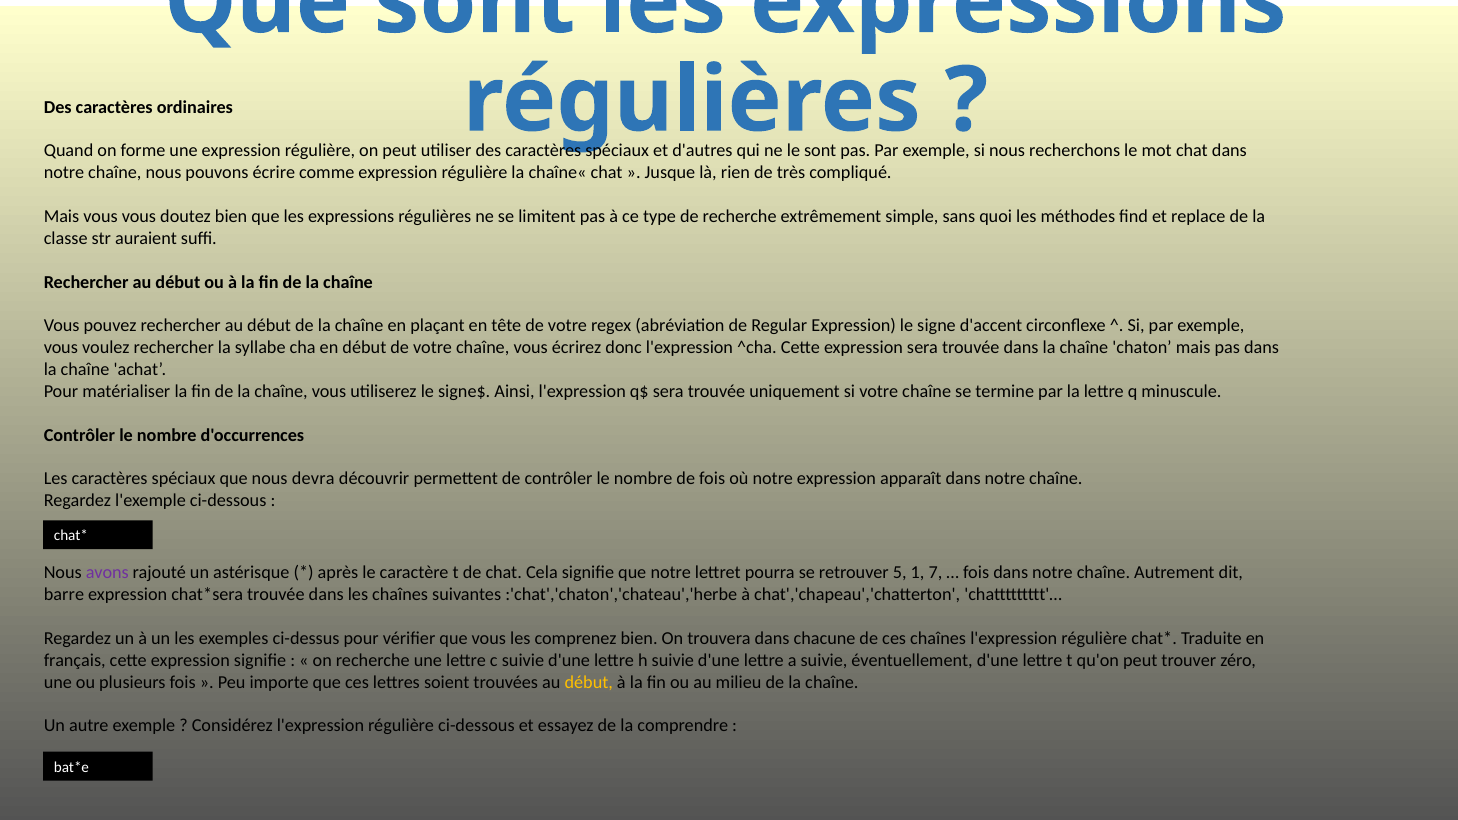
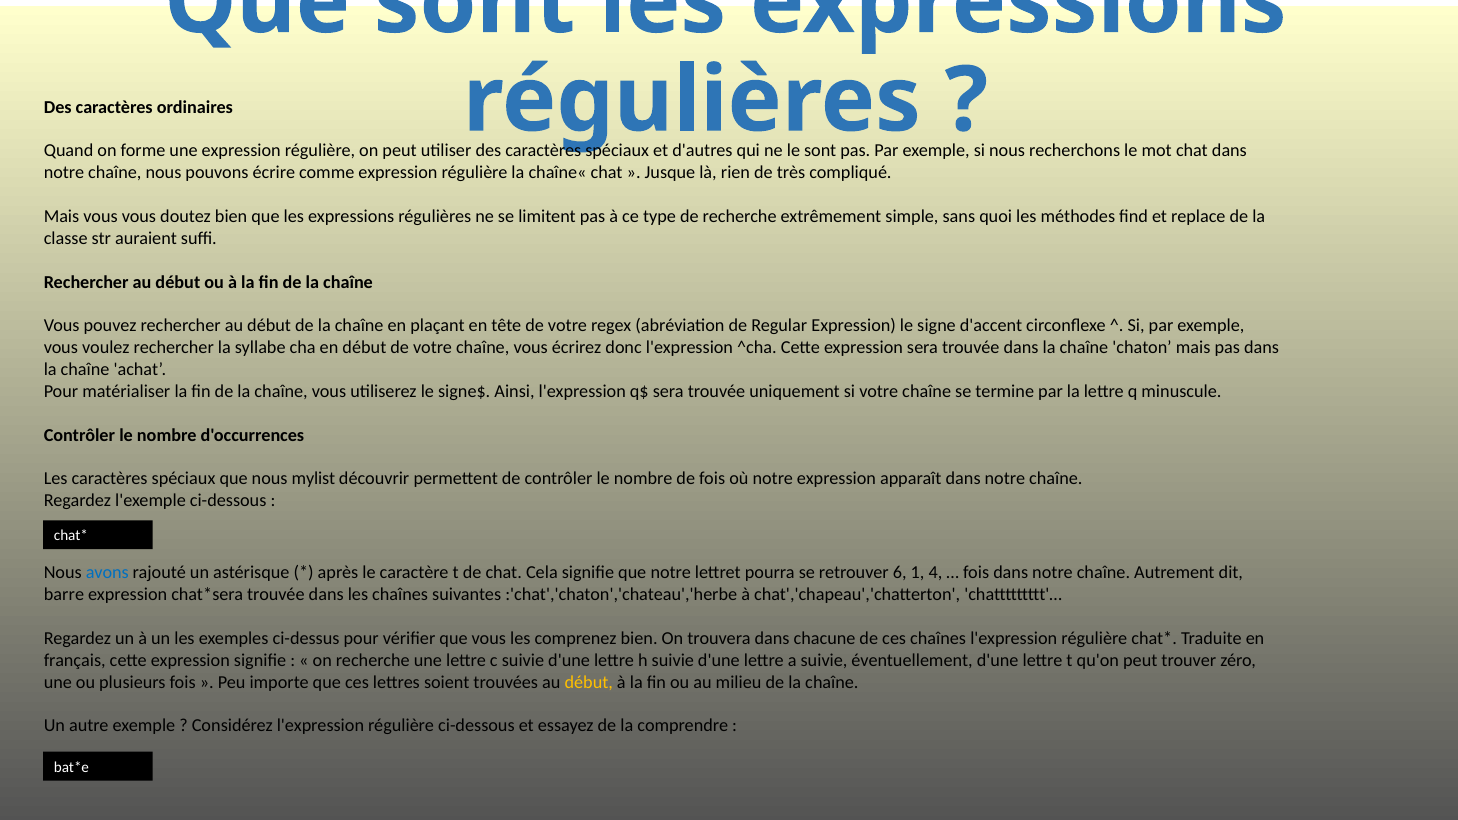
devra: devra -> mylist (313, 479)
avons colour: purple -> blue (107, 573)
5: 5 -> 6 (900, 573)
7: 7 -> 4 (935, 573)
